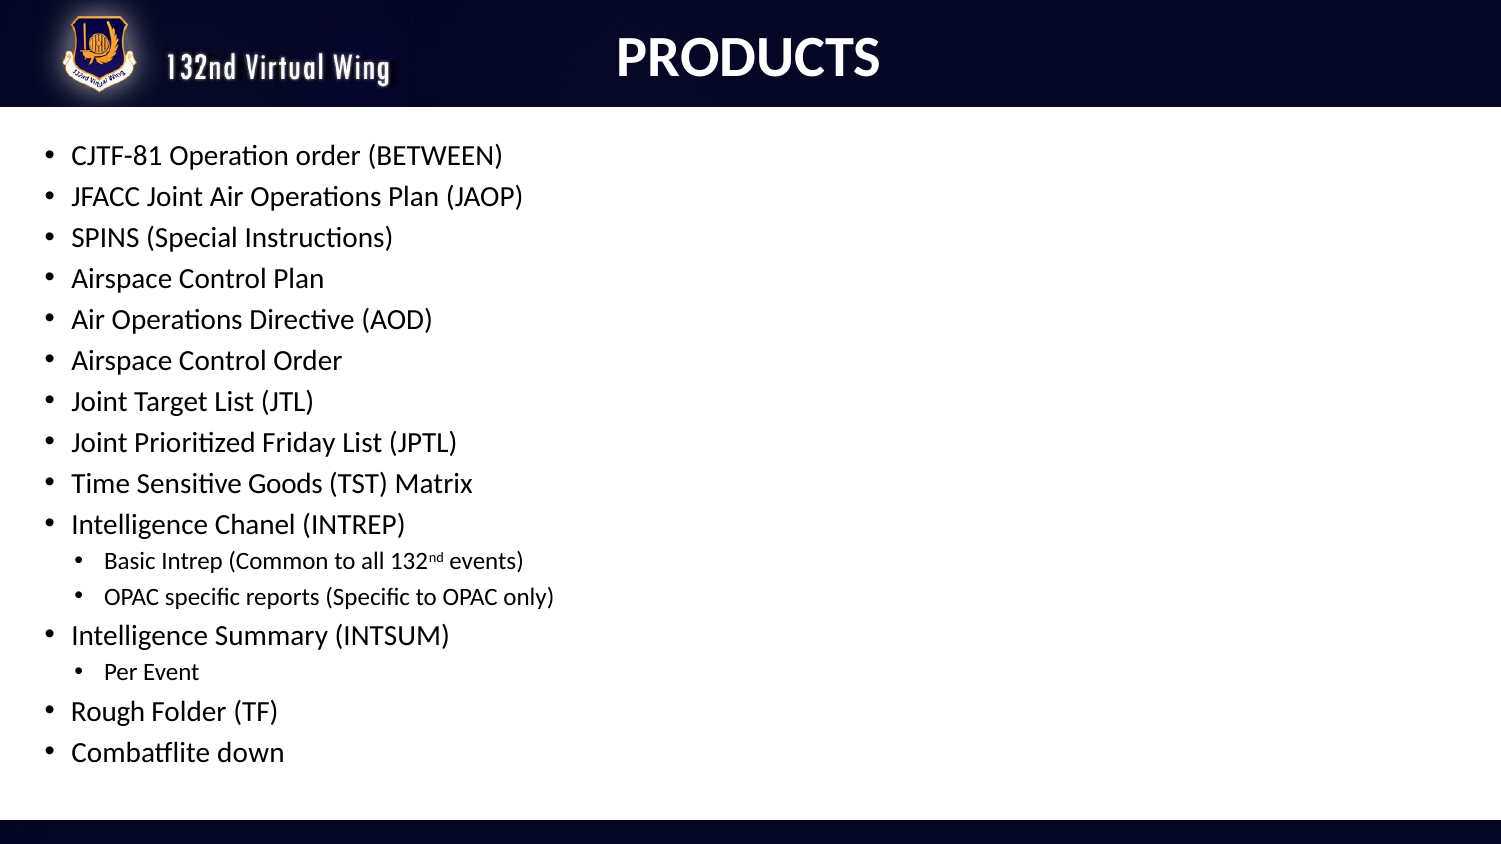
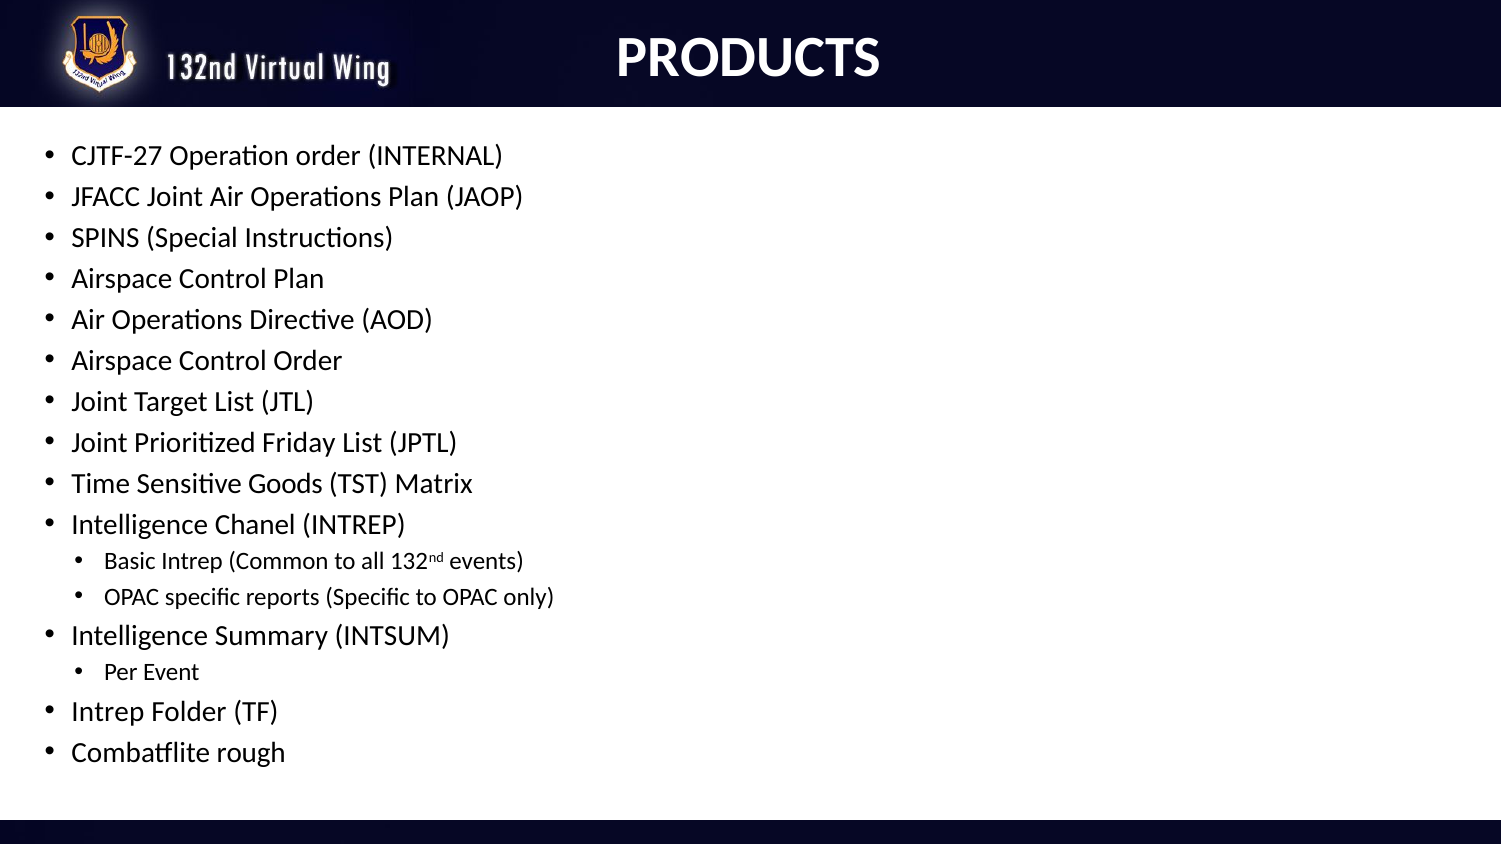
CJTF-81: CJTF-81 -> CJTF-27 (117, 156)
BETWEEN: BETWEEN -> INTERNAL (435, 156)
Rough: Rough -> Intrep (108, 712)
down: down -> rough (251, 753)
